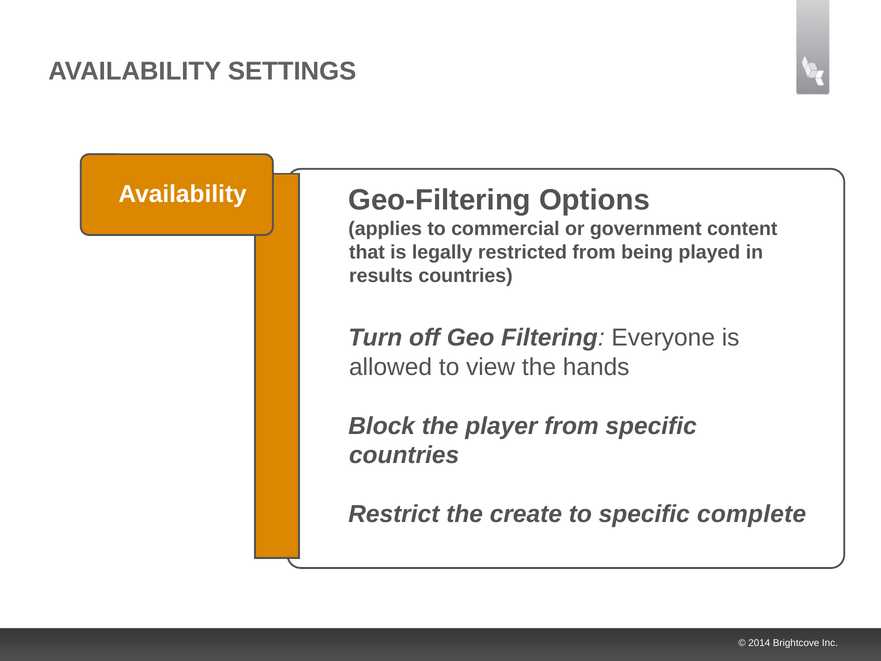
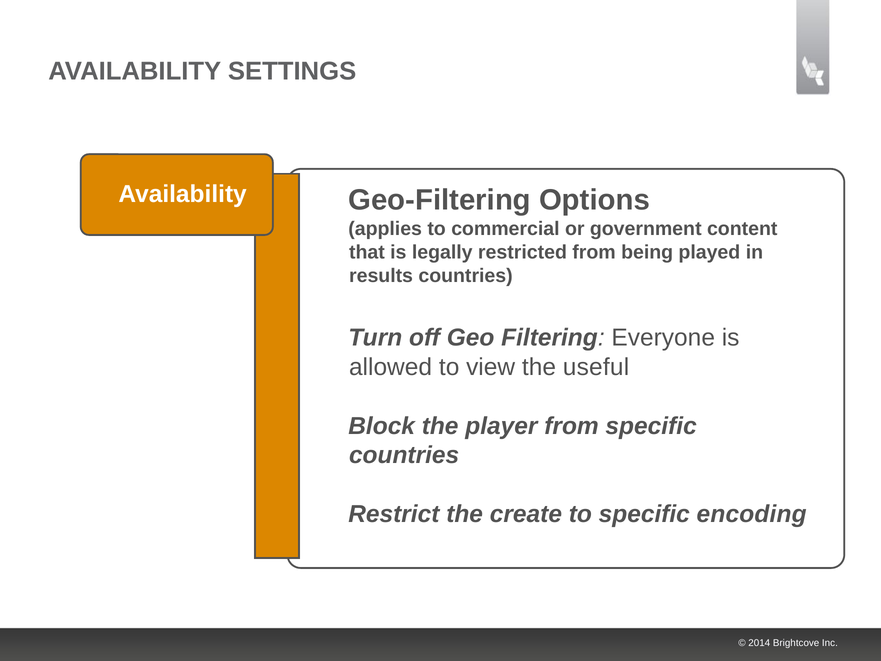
hands: hands -> useful (596, 367)
complete: complete -> encoding (752, 514)
